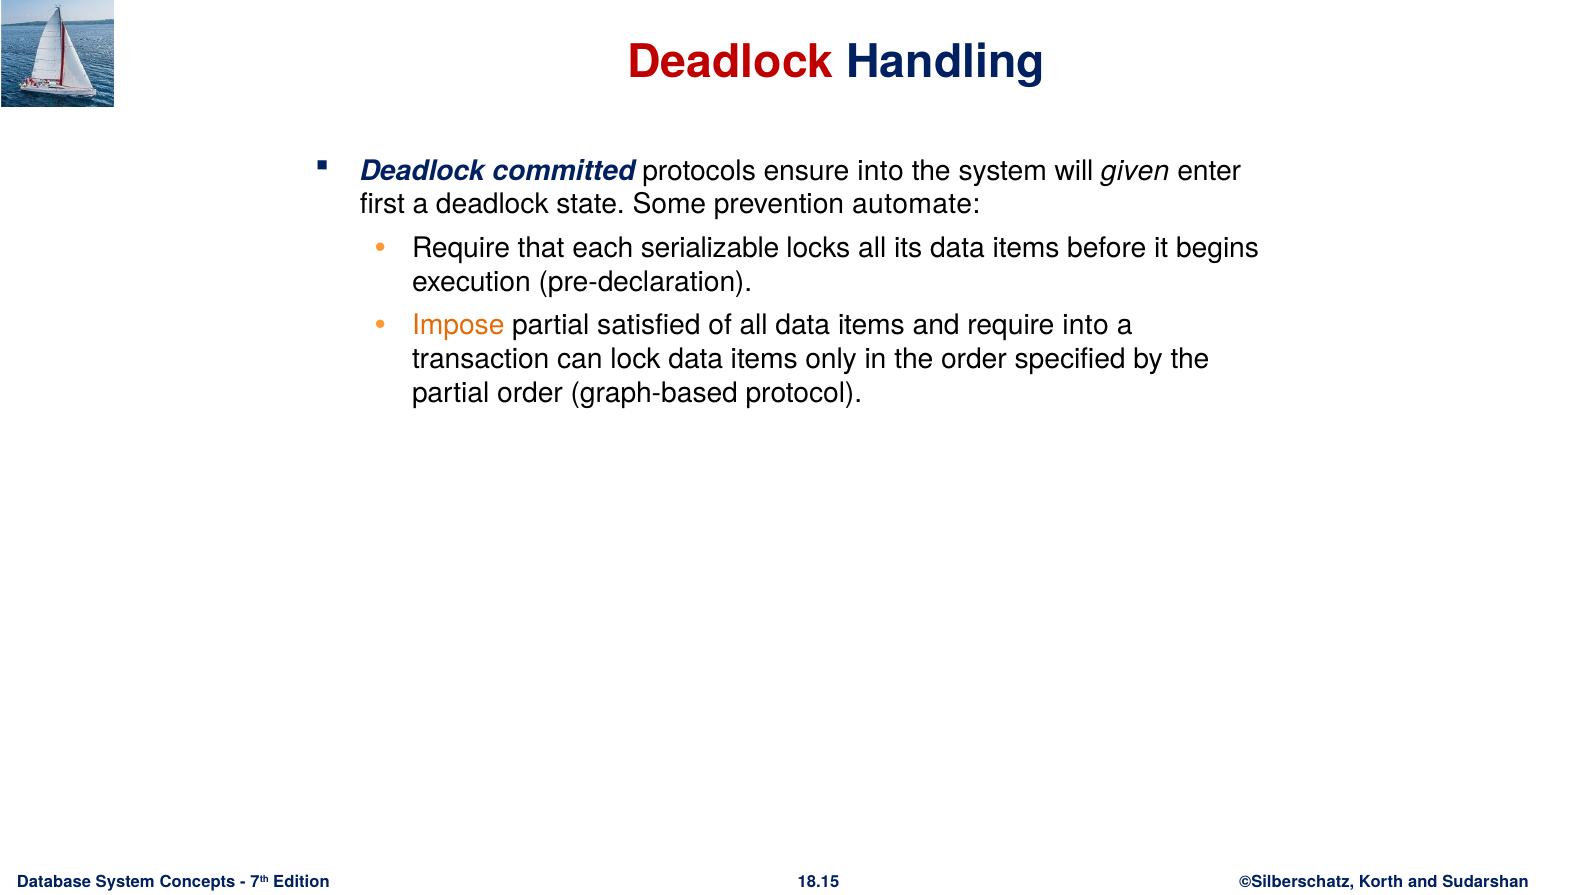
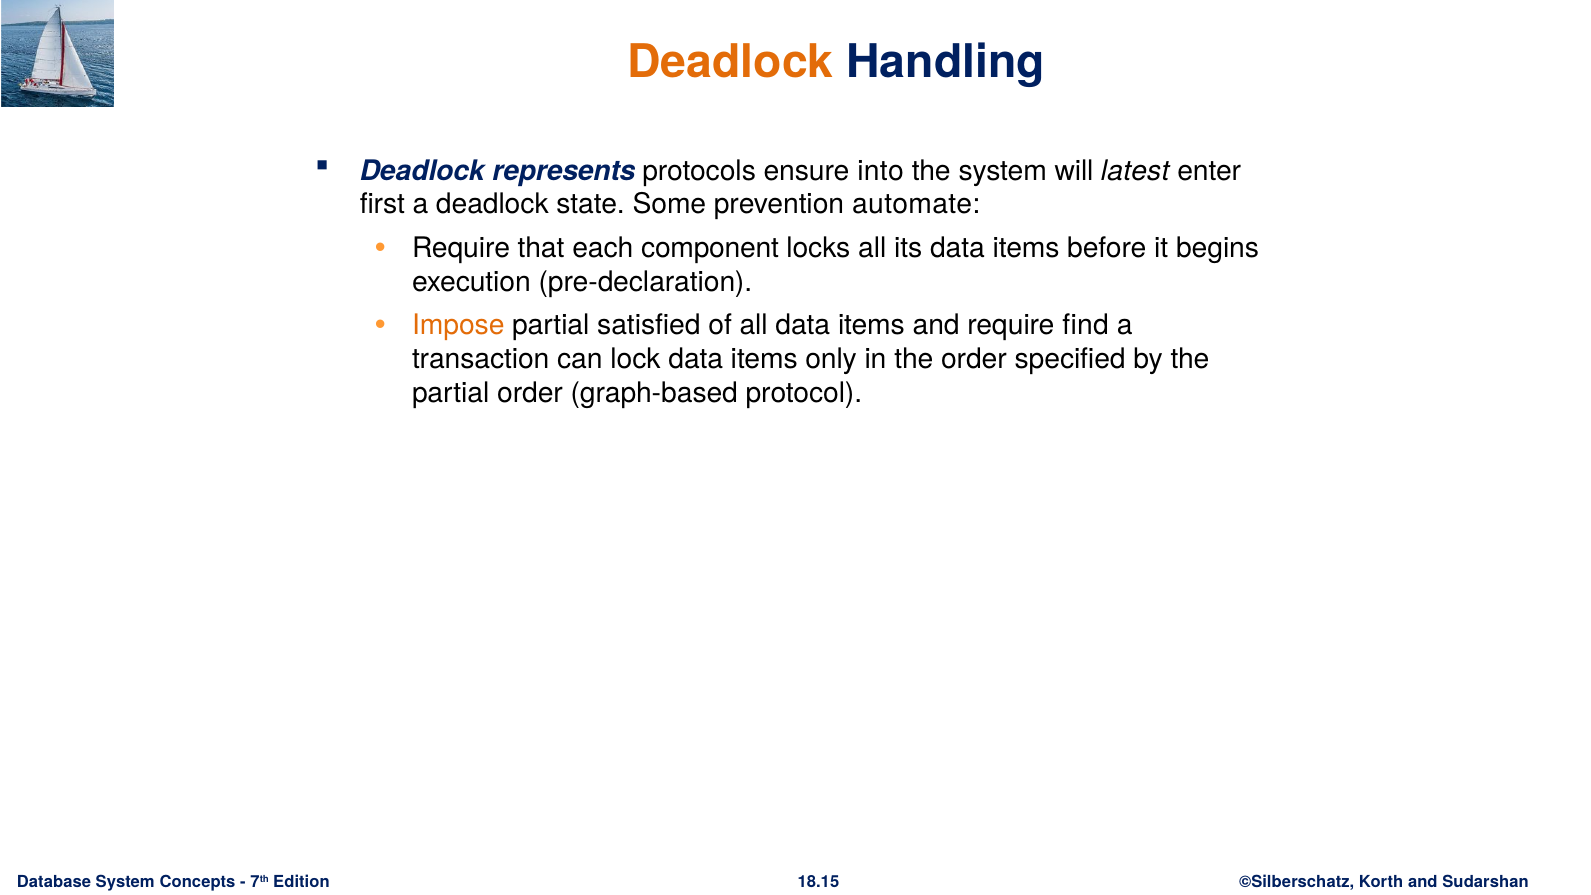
Deadlock colour: red -> orange (731, 62)
committed: committed -> represents (564, 171)
given: given -> latest (1135, 171)
serializable: serializable -> component (710, 248)
require into: into -> find (1086, 326)
